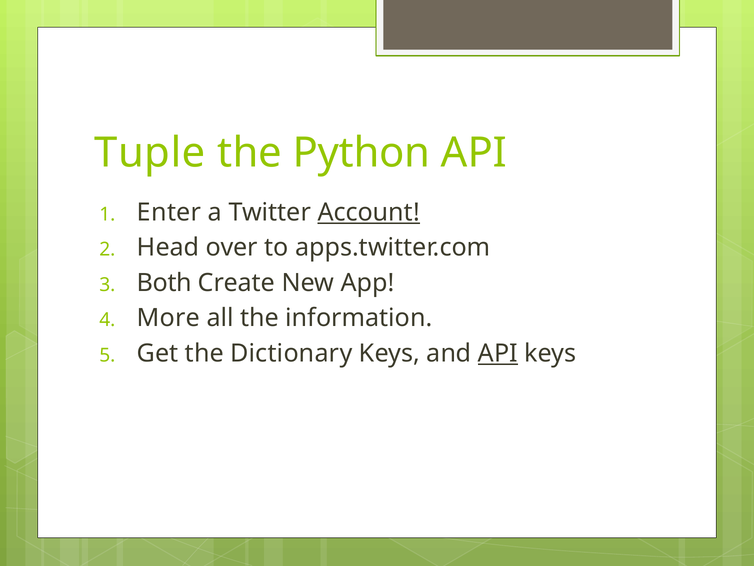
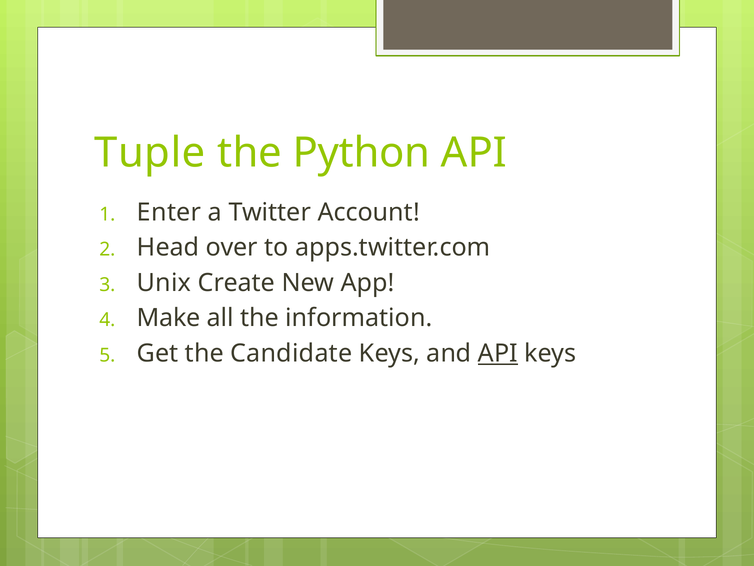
Account underline: present -> none (369, 212)
Both: Both -> Unix (164, 283)
More: More -> Make (169, 318)
Dictionary: Dictionary -> Candidate (291, 353)
